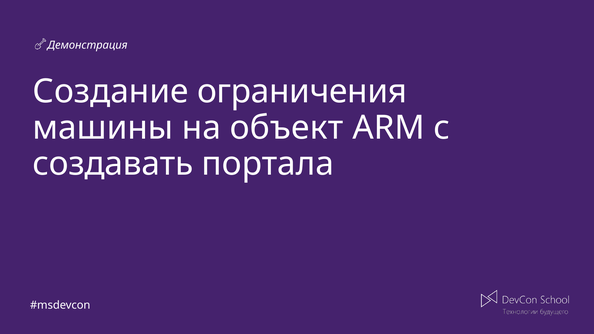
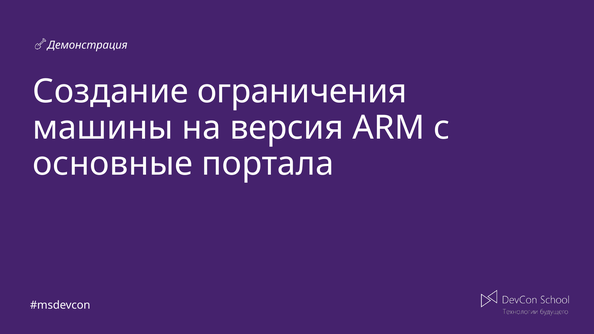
объект: объект -> версия (287, 128)
создавать: создавать -> основные (113, 164)
